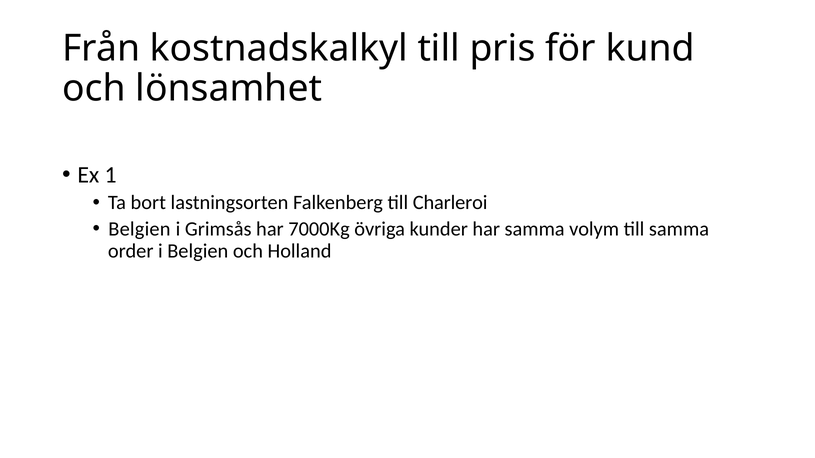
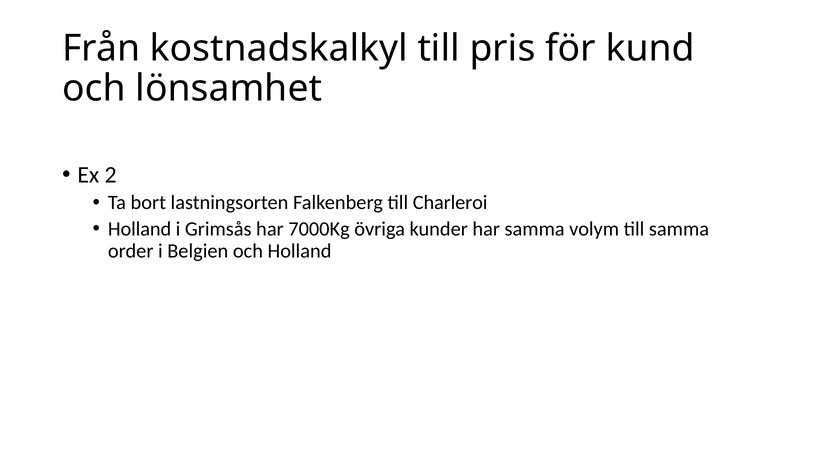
1: 1 -> 2 (111, 175)
Belgien: Belgien -> Holland (140, 229)
